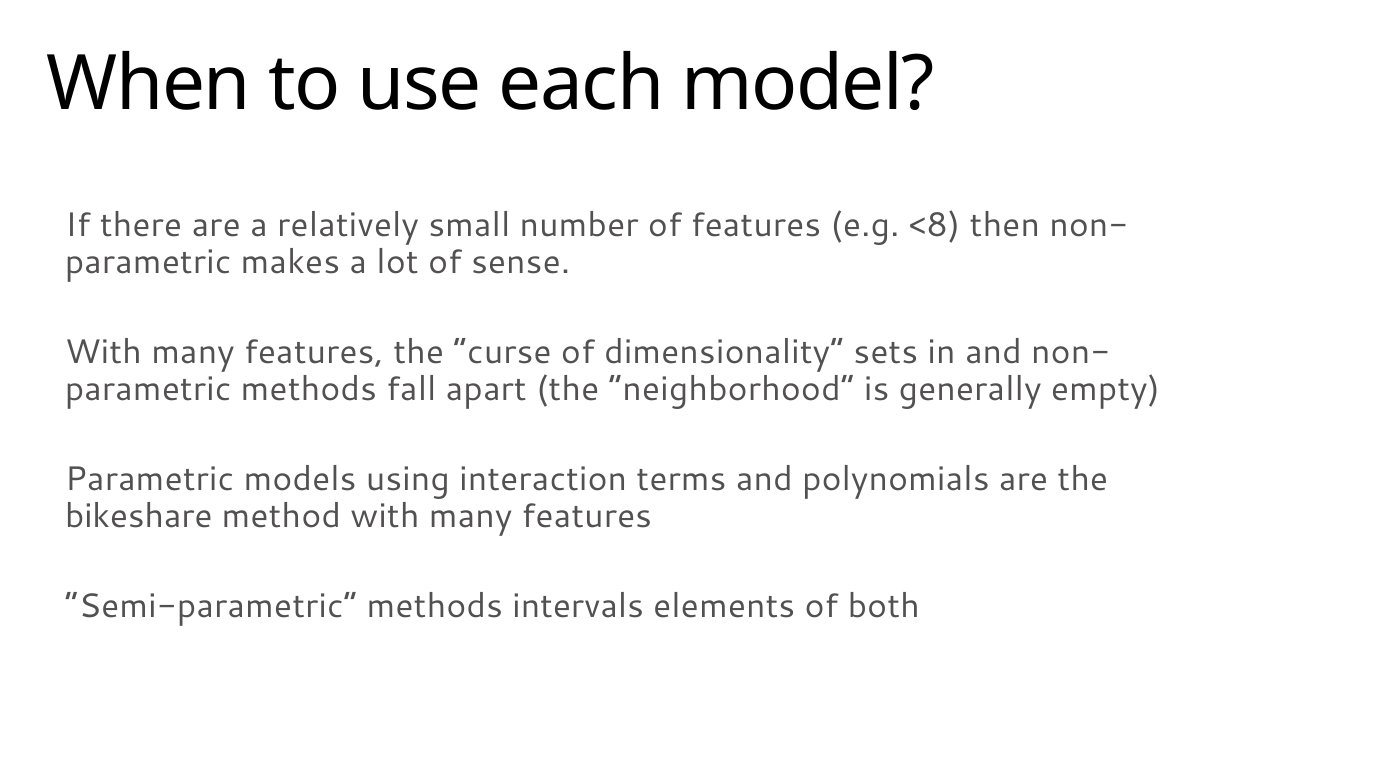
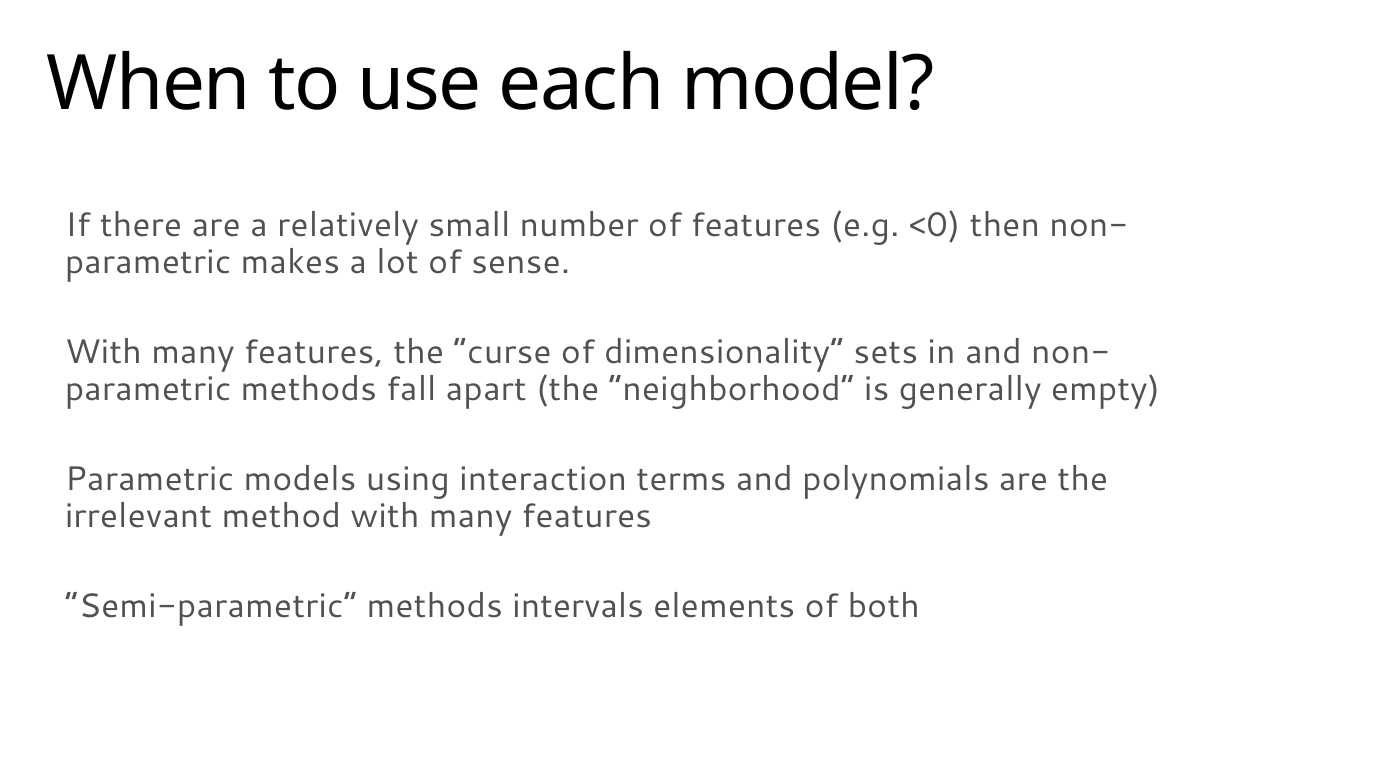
<8: <8 -> <0 (935, 225)
bikeshare: bikeshare -> irrelevant (139, 516)
